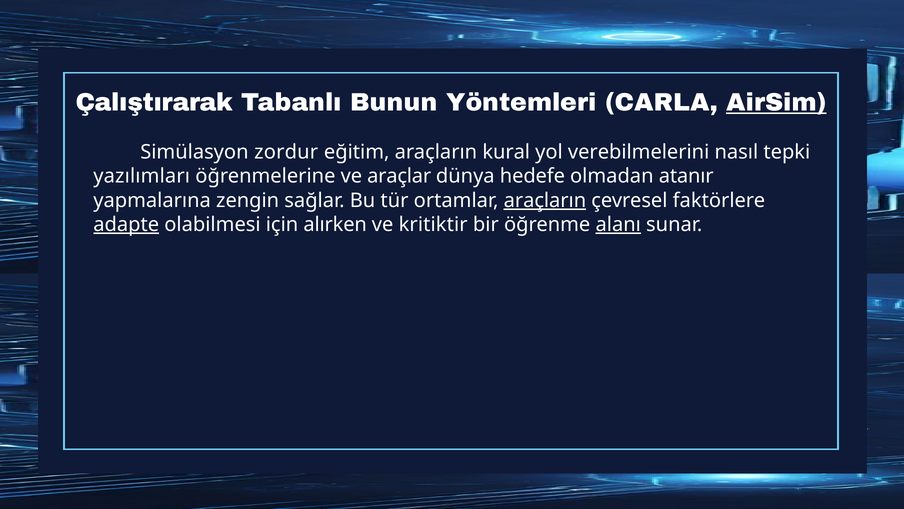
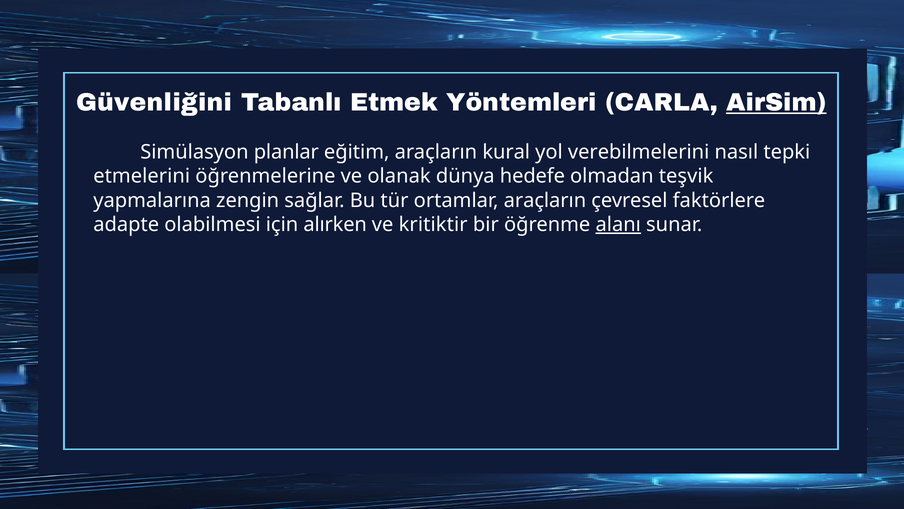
Çalıştırarak: Çalıştırarak -> Güvenliğini (154, 102)
Bunun: Bunun -> Etmek (394, 102)
zordur: zordur -> planlar (286, 152)
yazılımları: yazılımları -> etmelerini (142, 176)
araçlar: araçlar -> olanak (399, 176)
atanır: atanır -> teşvik (686, 176)
araçların underline: present -> none (545, 200)
adapte underline: present -> none (126, 224)
